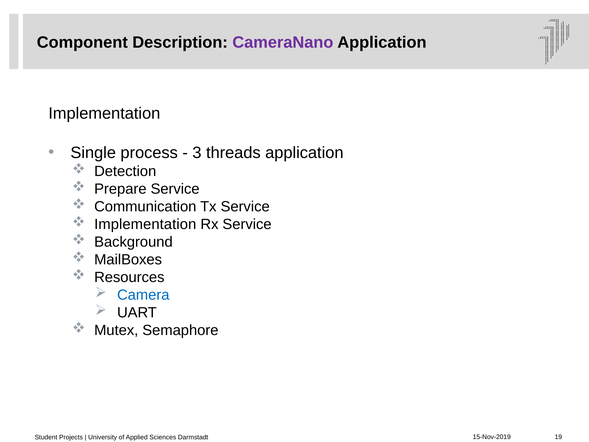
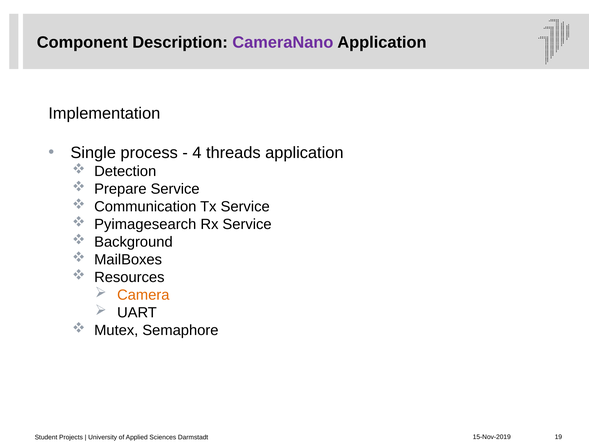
3: 3 -> 4 (197, 153)
Implementation: Implementation -> Pyimagesearch (145, 224)
Camera colour: blue -> orange (143, 295)
